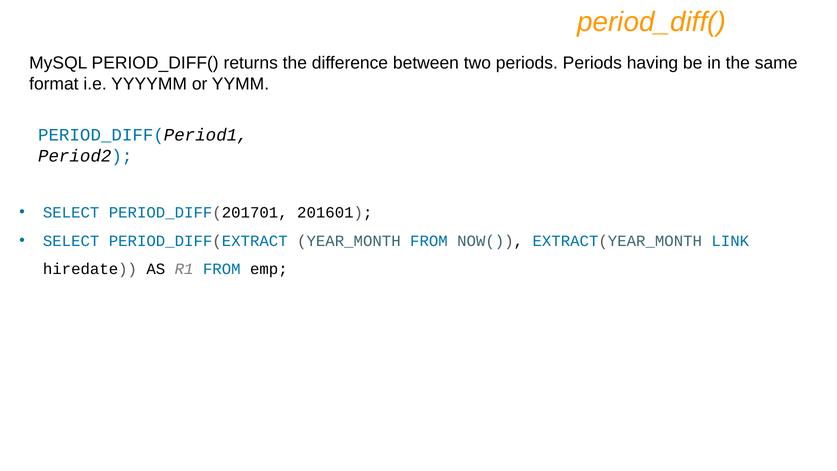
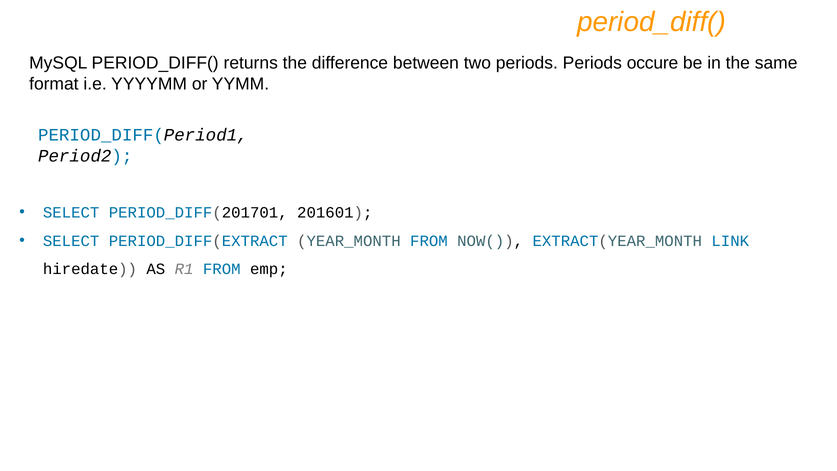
having: having -> occure (653, 63)
